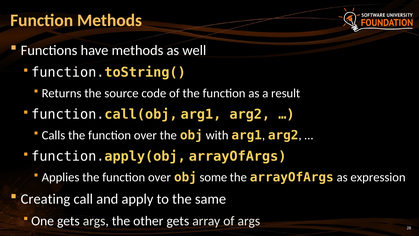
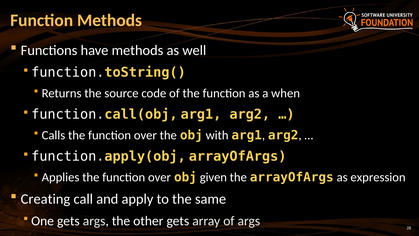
result: result -> when (286, 93)
some: some -> given (213, 177)
